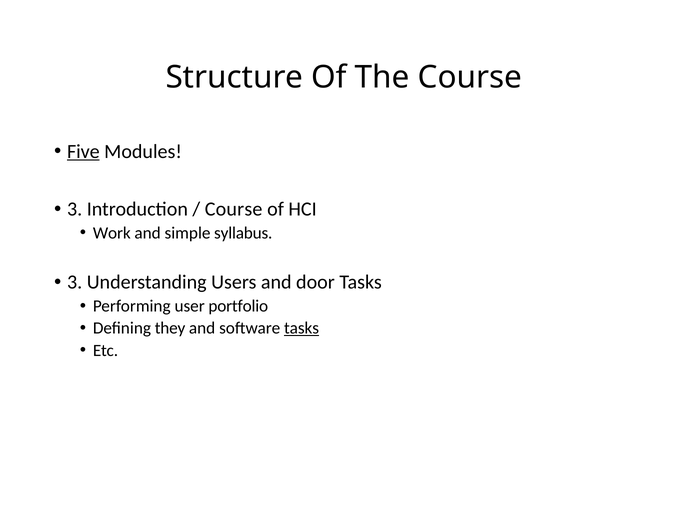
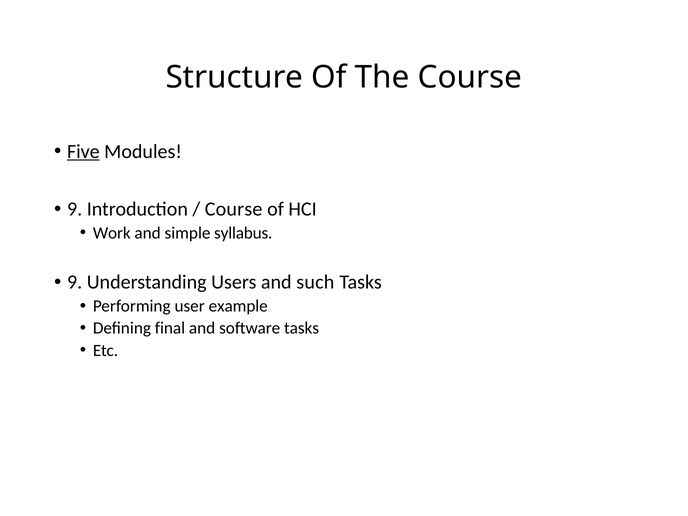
3: 3 -> 9 (75, 209)
3: 3 -> 9 (75, 282)
door: door -> such (315, 282)
portfolio: portfolio -> example (238, 306)
they: they -> final (170, 328)
tasks underline: present -> none (302, 328)
